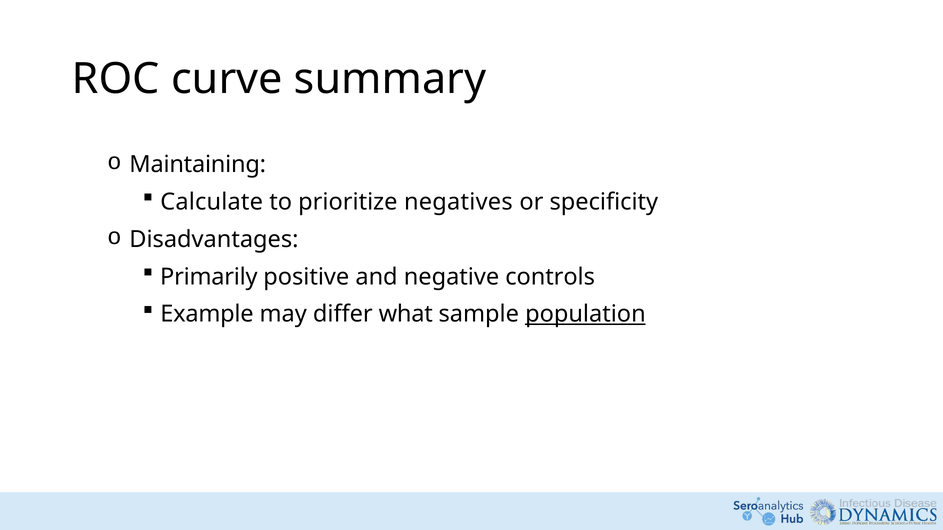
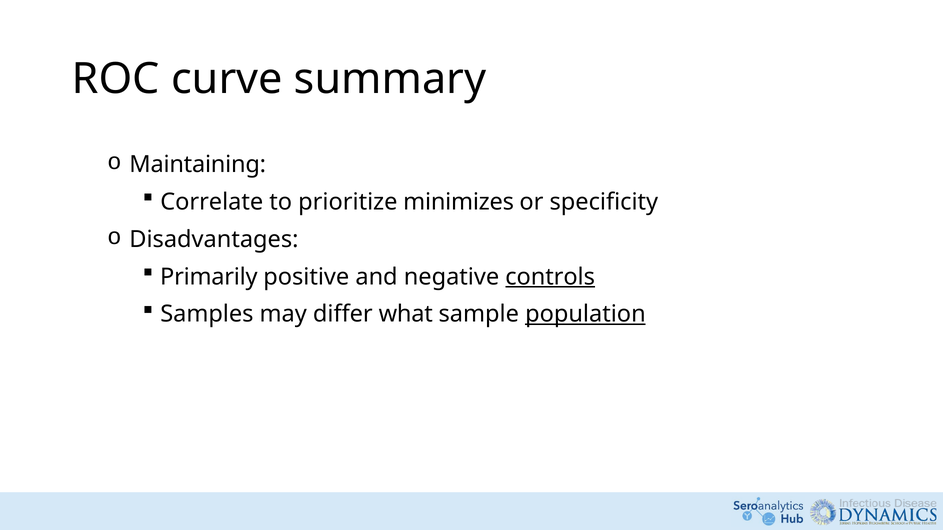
Calculate: Calculate -> Correlate (212, 202)
negatives: negatives -> minimizes (459, 202)
controls underline: none -> present (550, 277)
Example: Example -> Samples (207, 314)
